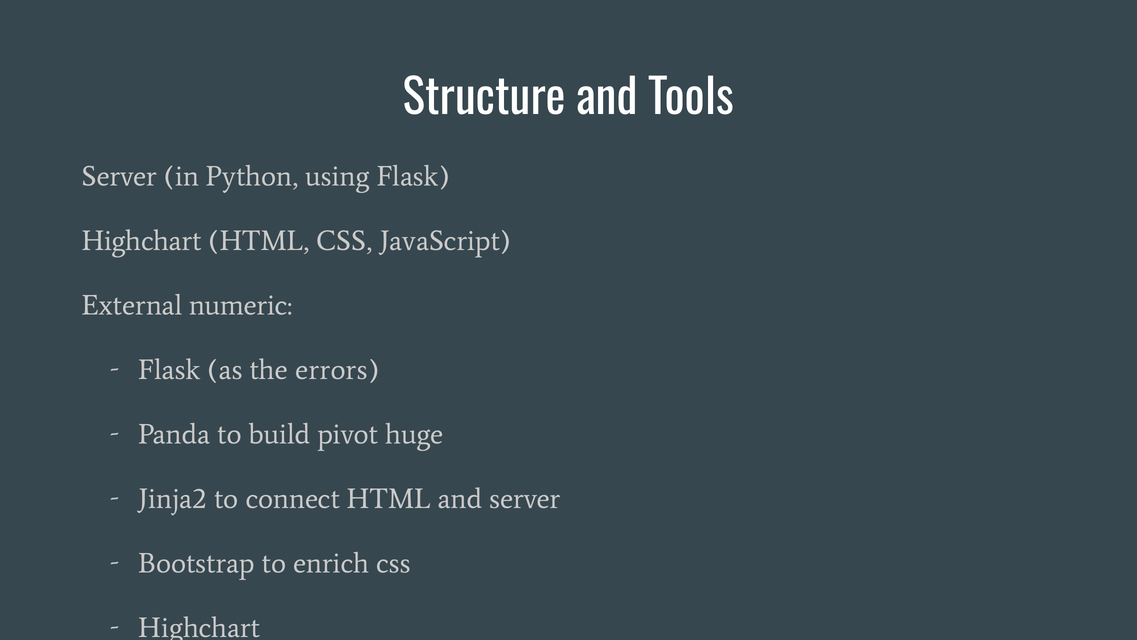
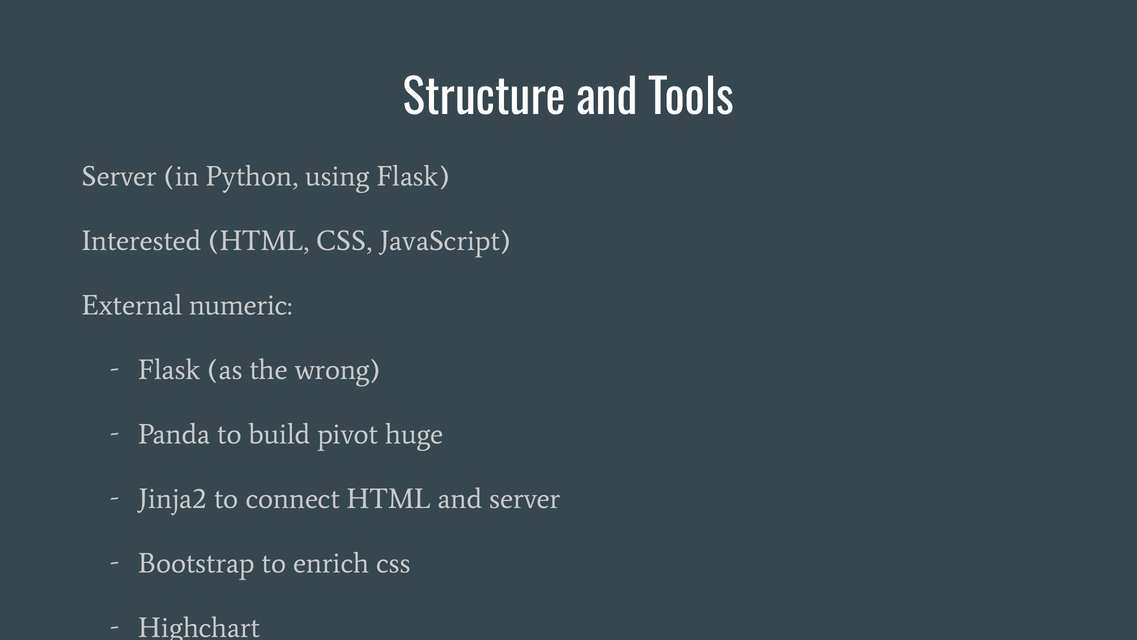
Highchart: Highchart -> Interested (141, 241)
errors: errors -> wrong (338, 369)
